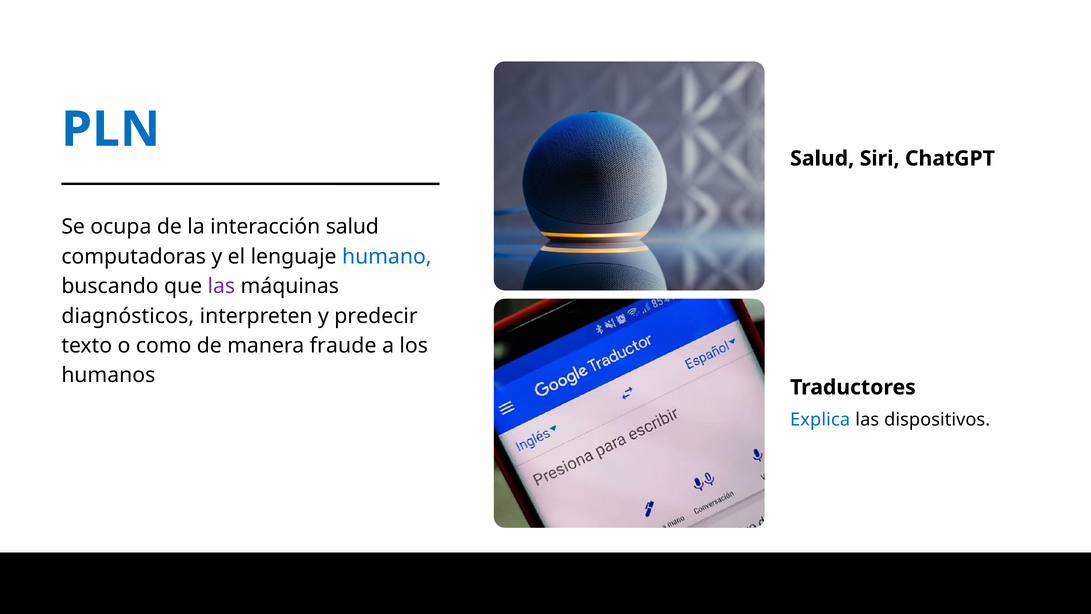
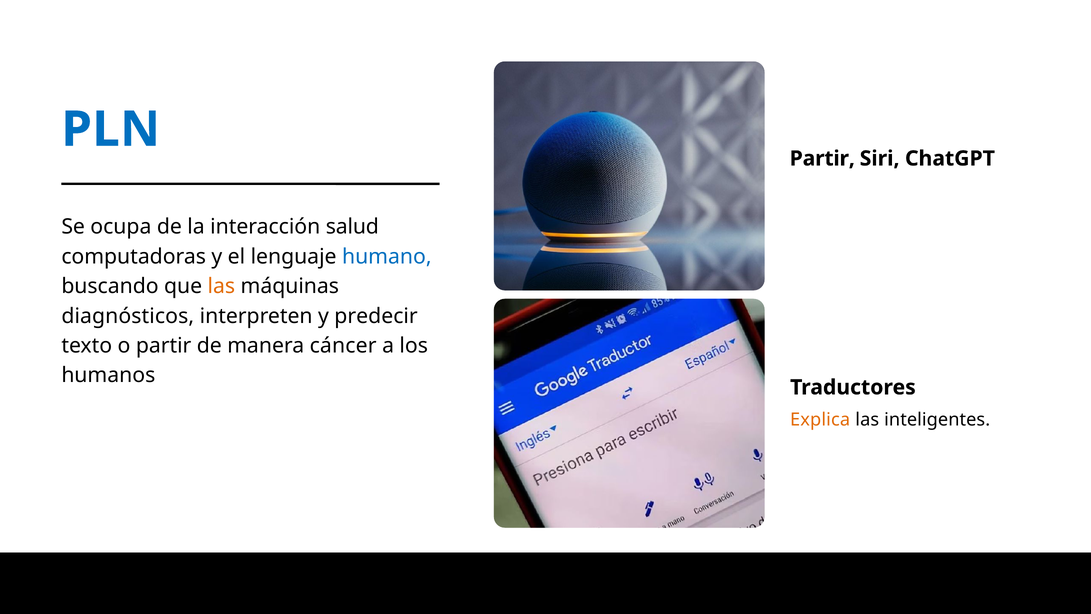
Salud: Salud -> Partir (822, 158)
las colour: purple -> orange (221, 286)
o como: como -> partir (164, 346)
fraude: fraude -> cáncer (343, 346)
Explica colour: blue -> orange (820, 420)
dispositivos: dispositivos -> inteligentes (937, 420)
